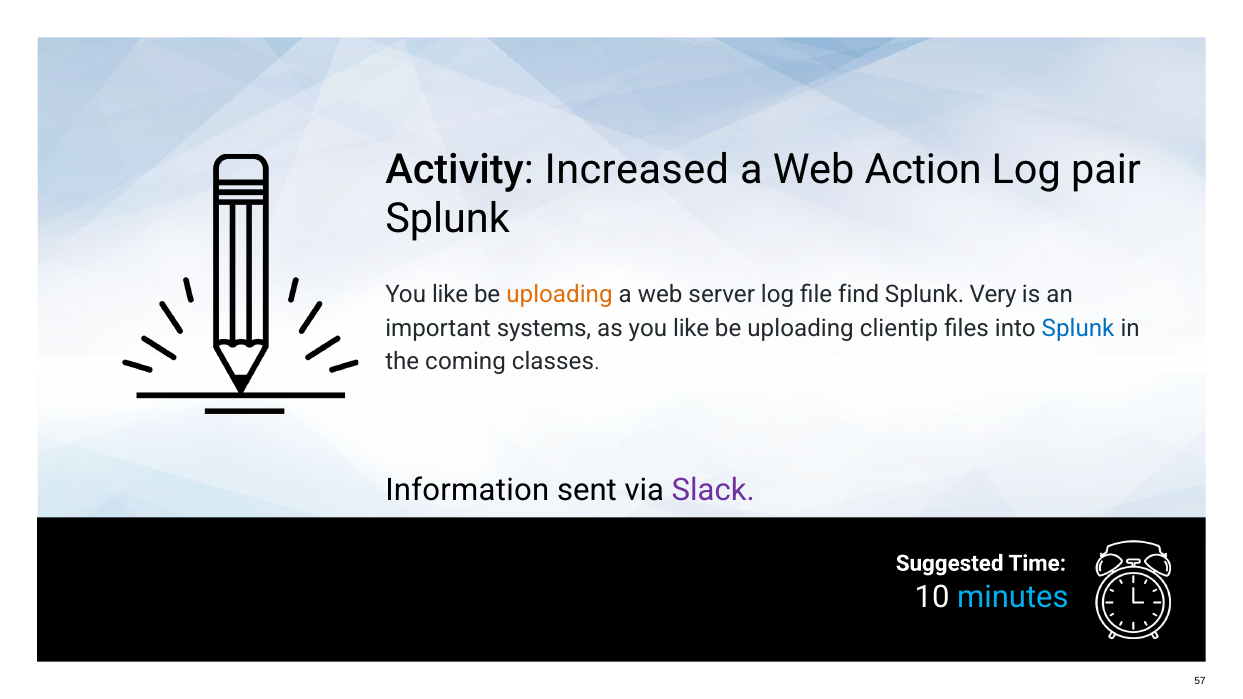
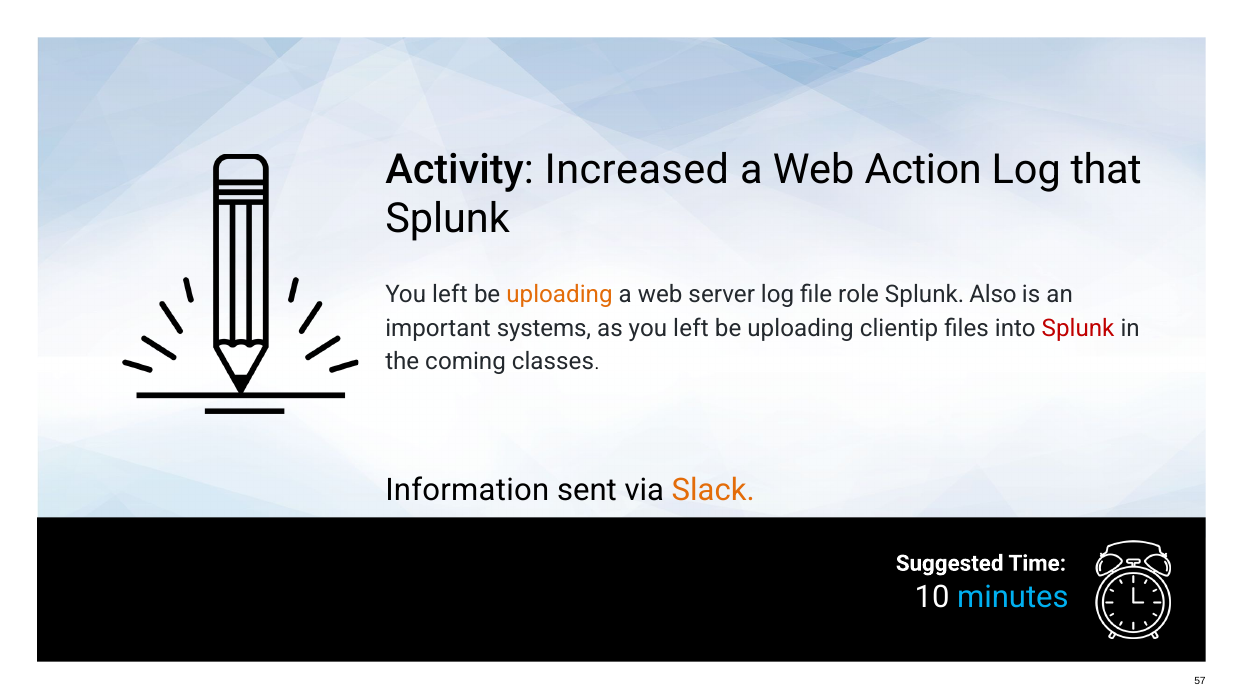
pair: pair -> that (1106, 170)
like: like -> left (450, 295)
find: find -> role (859, 295)
Very: Very -> Also (993, 295)
as you like: like -> left (691, 328)
Splunk colour: blue -> red (1078, 328)
Slack colour: purple -> orange (713, 490)
